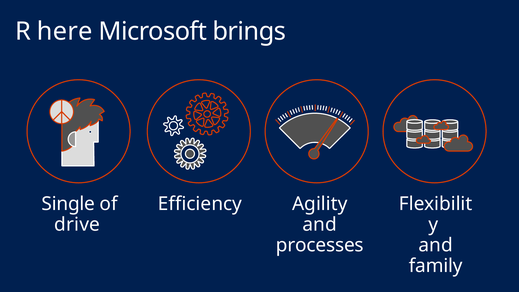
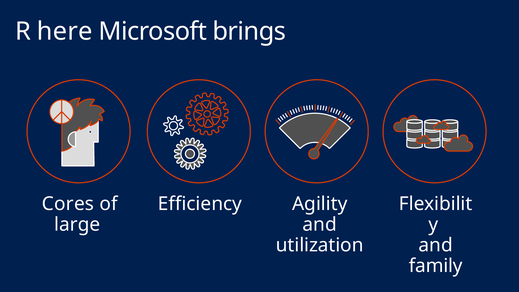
Single: Single -> Cores (68, 204)
drive: drive -> large (77, 225)
processes: processes -> utilization (320, 245)
